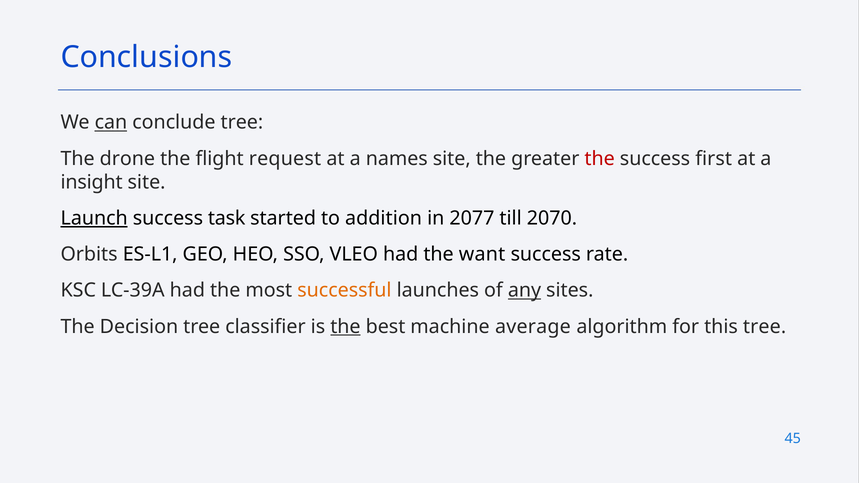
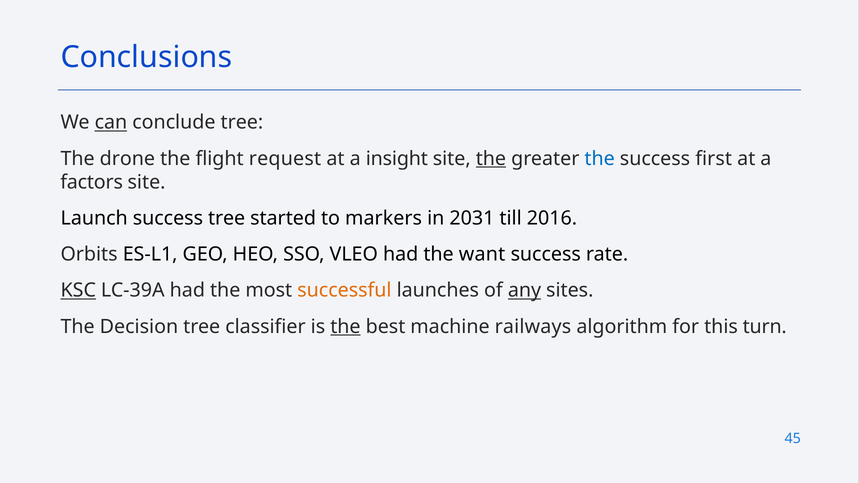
names: names -> insight (397, 159)
the underline: none -> present (491, 159)
the colour: red -> blue (600, 159)
insight: insight -> factors (92, 182)
Launch underline: present -> none (94, 218)
success task: task -> tree (227, 218)
addition: addition -> markers (384, 218)
2077: 2077 -> 2031 (472, 218)
2070: 2070 -> 2016 (552, 218)
KSC underline: none -> present (78, 291)
average: average -> railways (533, 327)
this tree: tree -> turn (765, 327)
